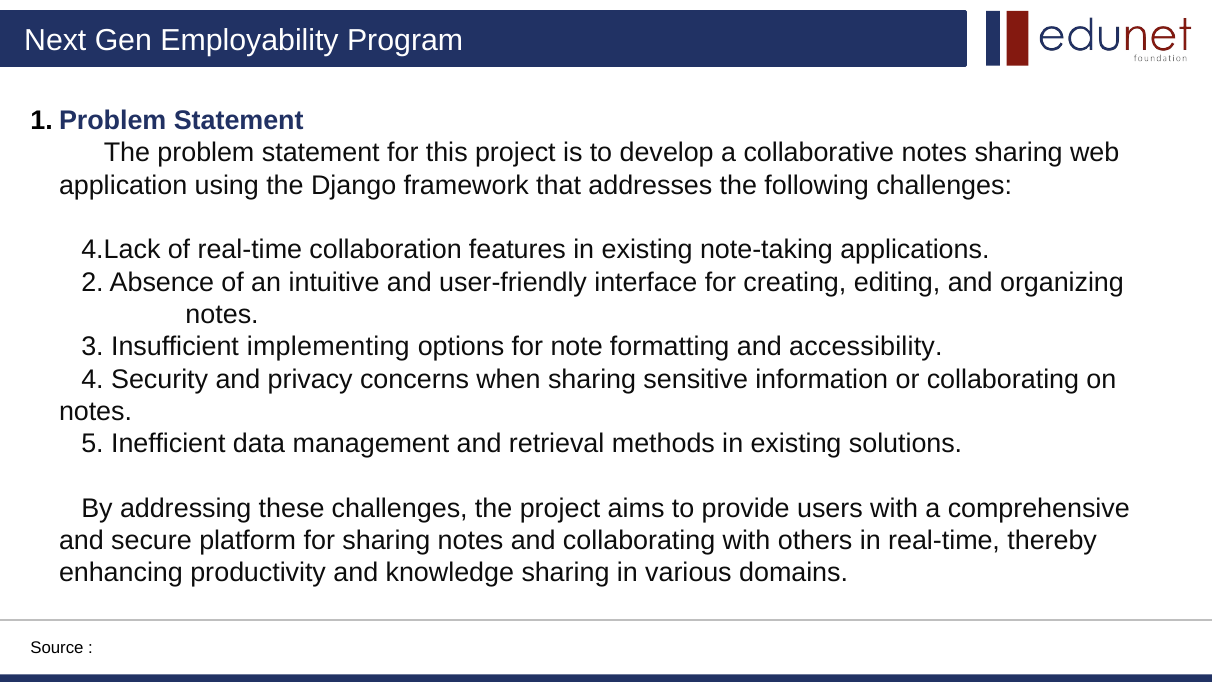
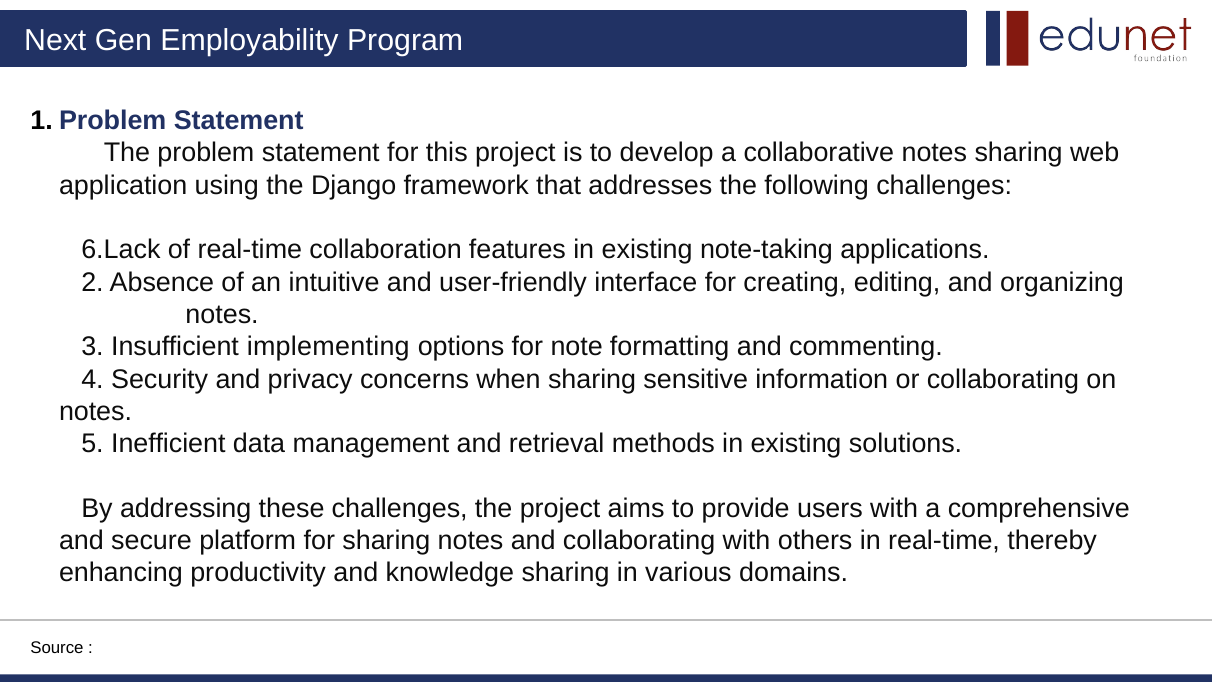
4.Lack: 4.Lack -> 6.Lack (121, 250)
accessibility: accessibility -> commenting (866, 347)
